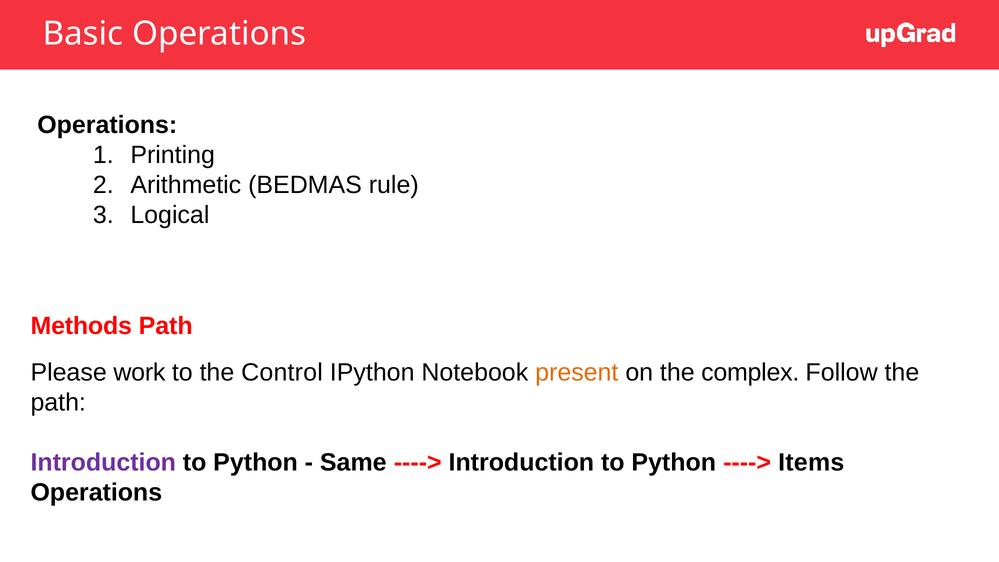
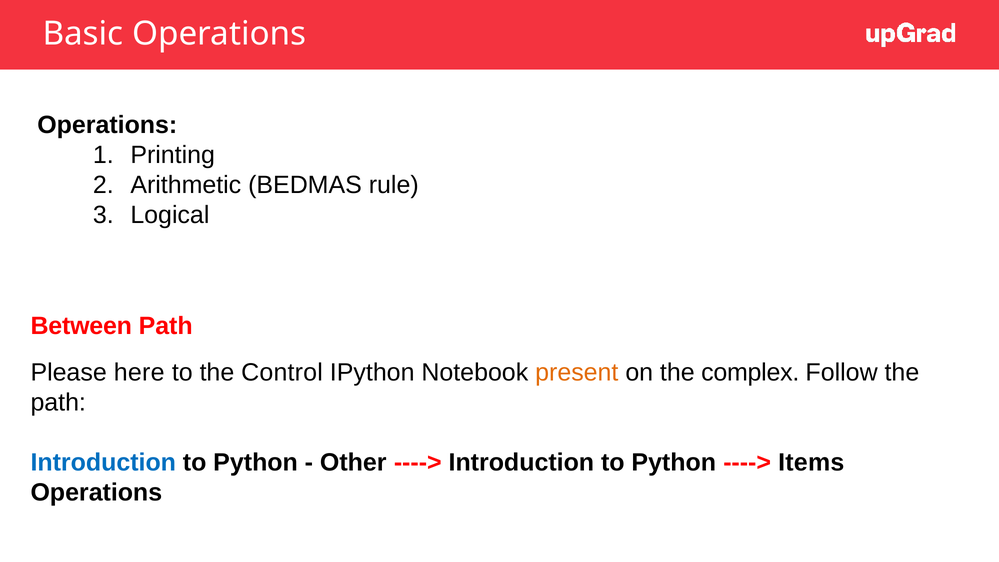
Methods: Methods -> Between (81, 326)
work: work -> here (139, 373)
Introduction colour: purple -> blue (103, 462)
Same: Same -> Other (353, 462)
